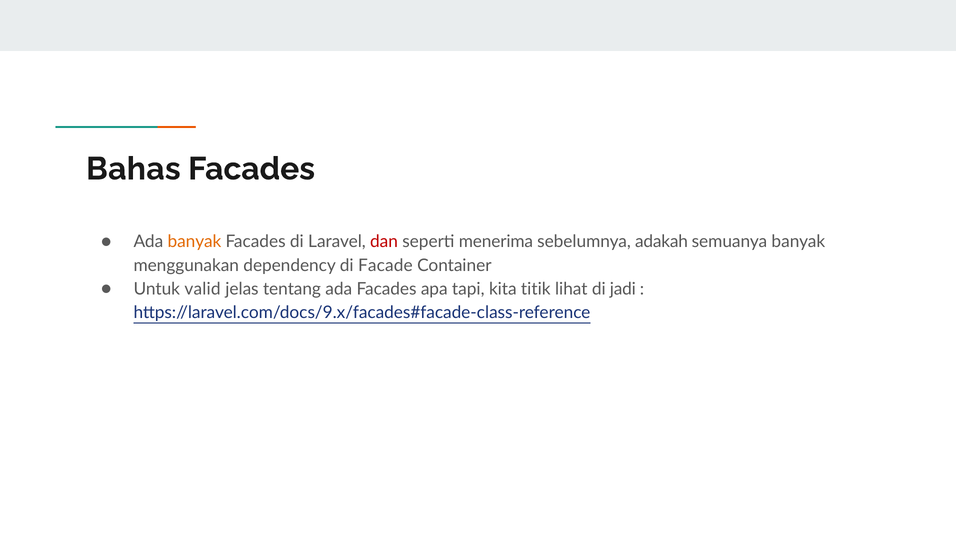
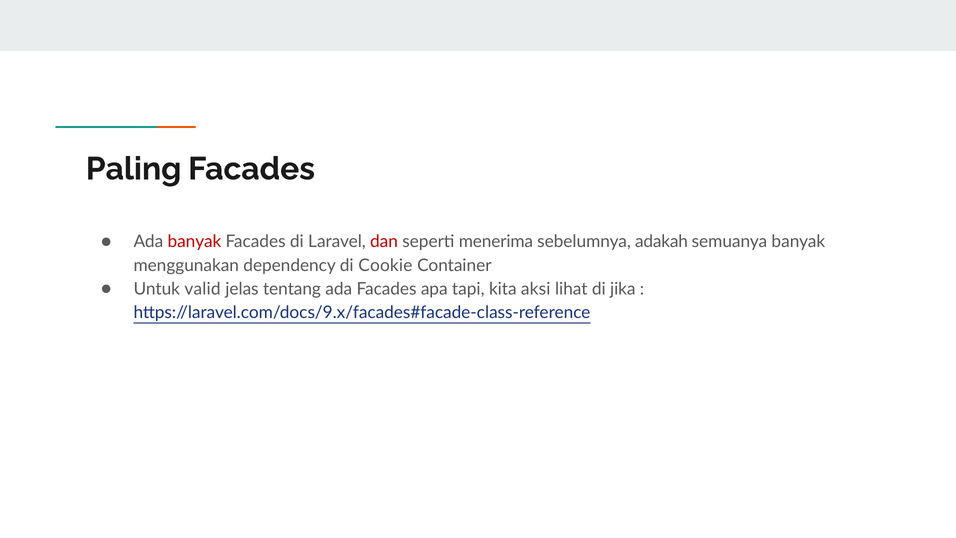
Bahas: Bahas -> Paling (134, 169)
banyak colour: orange -> red (194, 242)
Facade: Facade -> Cookie (385, 265)
titik: titik -> aksi (536, 289)
jadi: jadi -> jika (623, 289)
